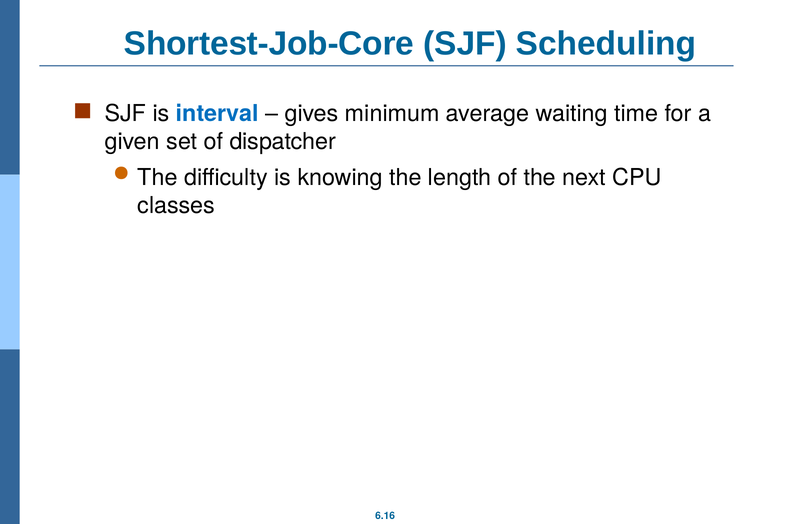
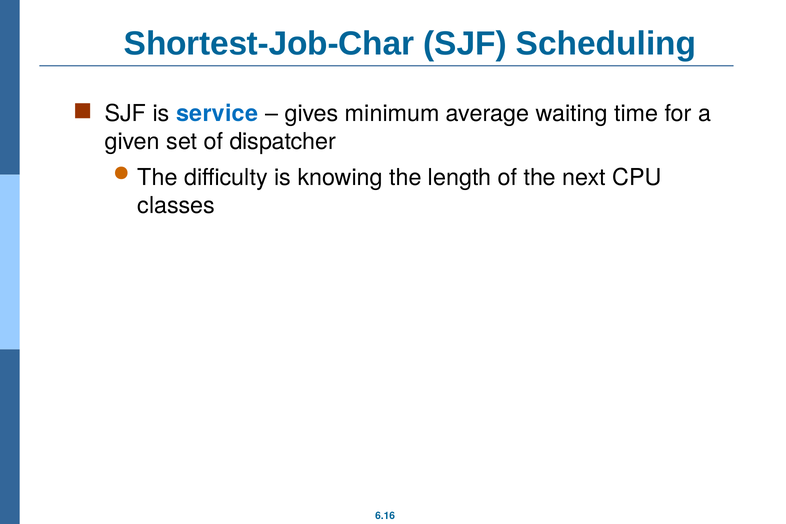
Shortest-Job-Core: Shortest-Job-Core -> Shortest-Job-Char (269, 44)
interval: interval -> service (217, 114)
